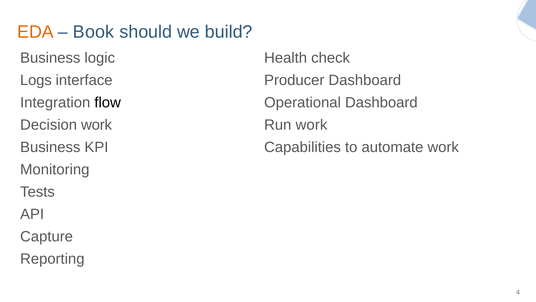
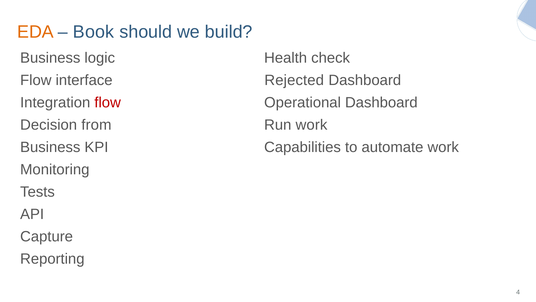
Logs: Logs -> Flow (36, 80)
Producer: Producer -> Rejected (294, 80)
flow colour: black -> red (108, 102)
Decision work: work -> from (96, 125)
